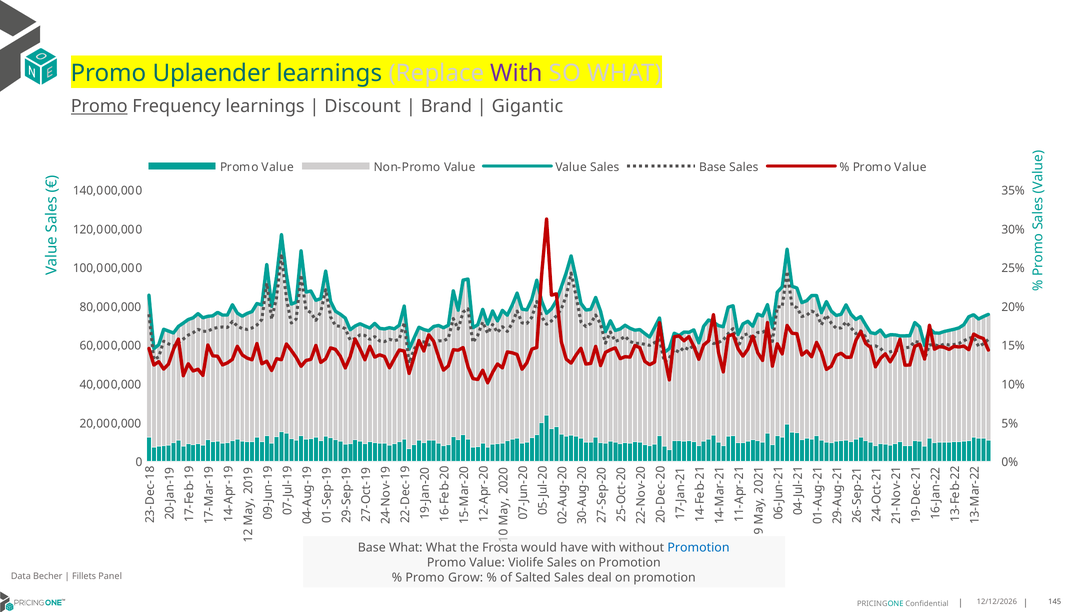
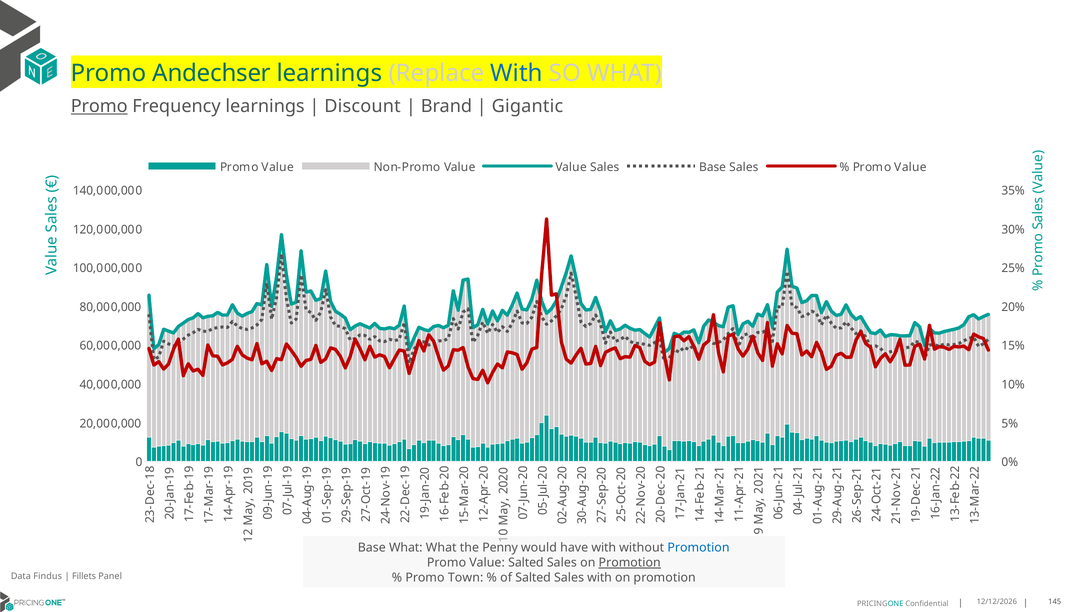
Uplaender: Uplaender -> Andechser (212, 73)
With colour: purple -> blue (517, 73)
Frosta: Frosta -> Penny (500, 548)
Value Violife: Violife -> Salted (526, 563)
Promotion underline: none -> present (630, 563)
Becher: Becher -> Findus (48, 576)
Grow: Grow -> Town (466, 578)
Sales deal: deal -> with (600, 578)
